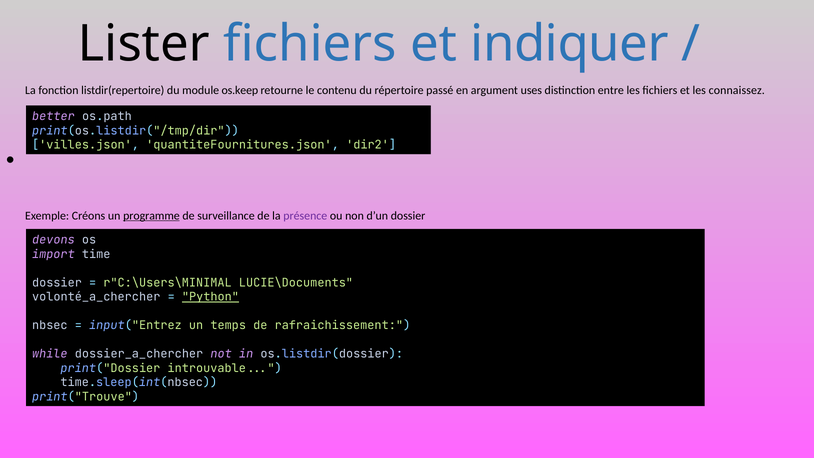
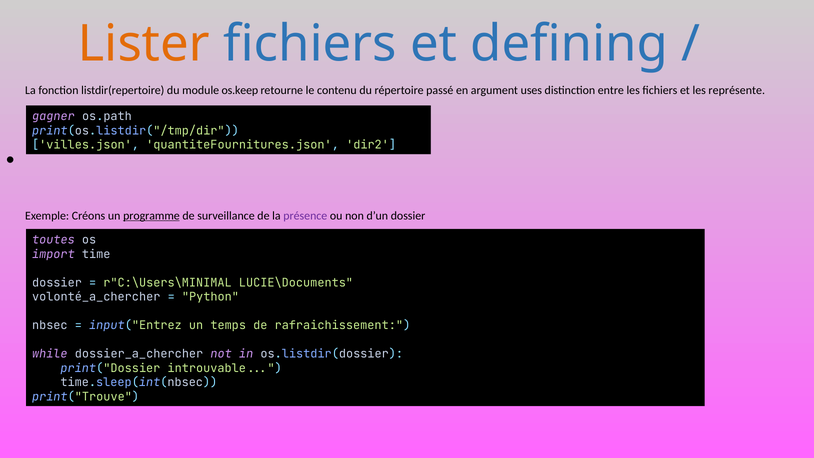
Lister colour: black -> orange (144, 44)
indiquer: indiquer -> defining (569, 44)
connaissez: connaissez -> représente (737, 90)
better: better -> gagner (53, 116)
devons: devons -> toutes (53, 240)
Python underline: present -> none (210, 297)
